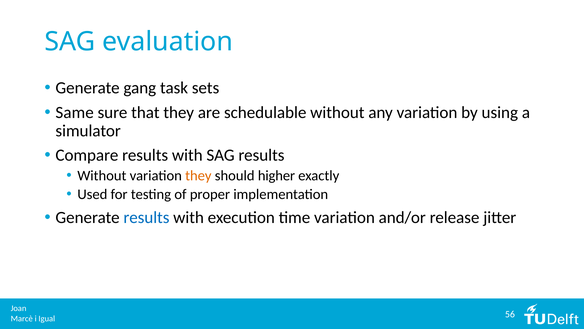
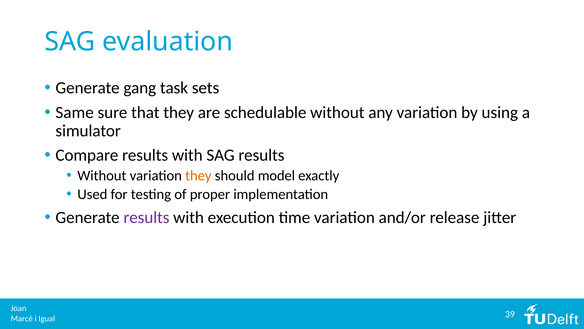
higher: higher -> model (276, 175)
results colour: blue -> purple (146, 217)
56: 56 -> 39 (510, 314)
